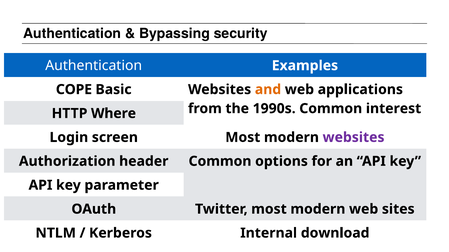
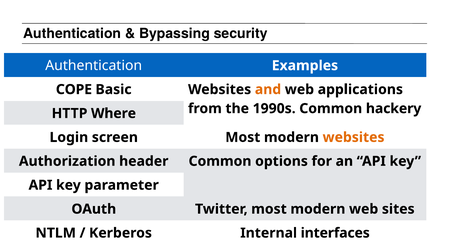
interest: interest -> hackery (394, 109)
websites colour: purple -> orange (354, 137)
download: download -> interfaces (335, 233)
